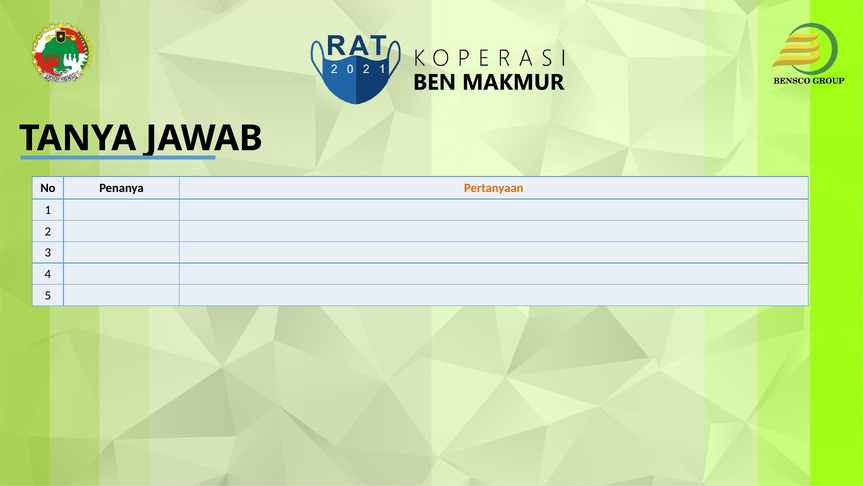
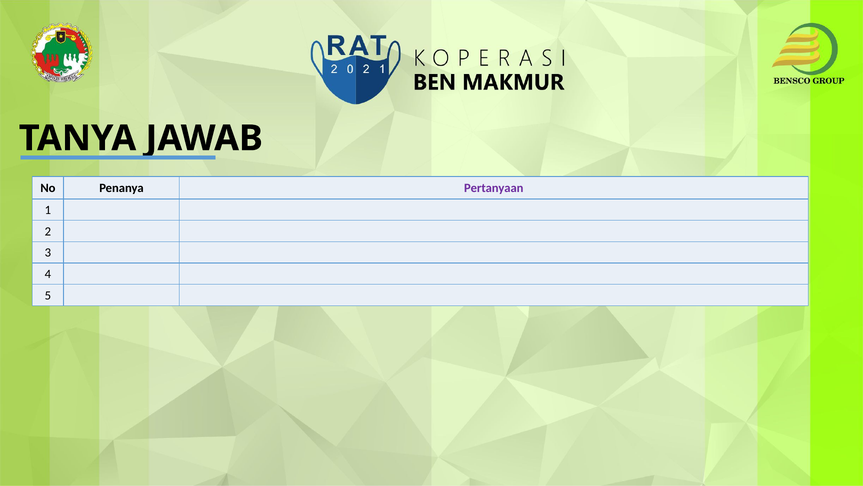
Pertanyaan colour: orange -> purple (494, 188)
